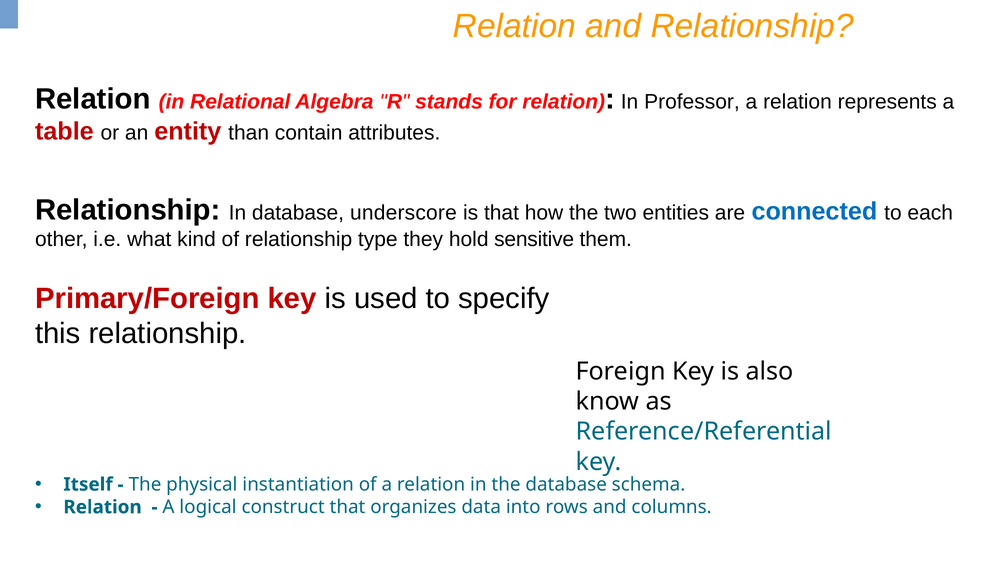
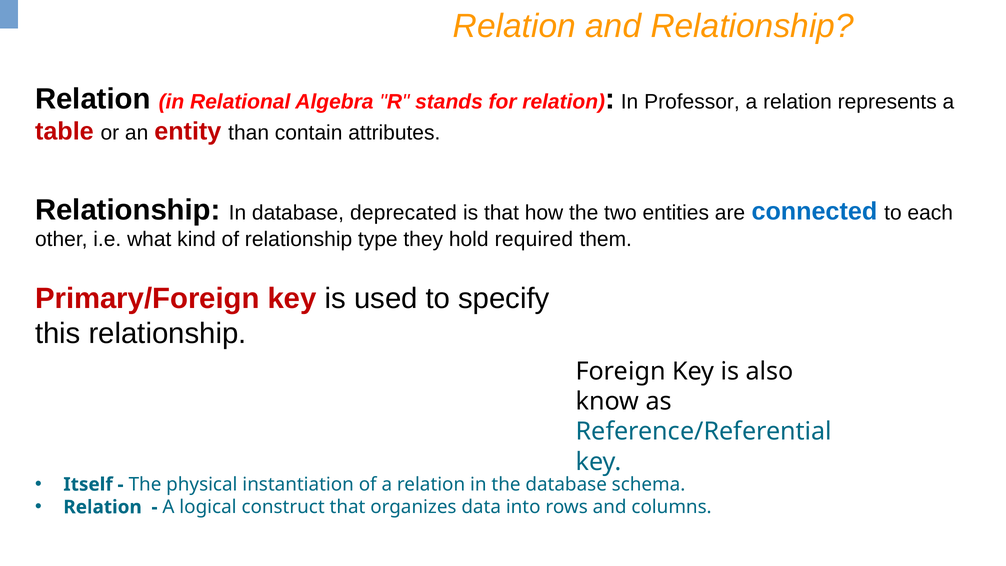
underscore: underscore -> deprecated (403, 213)
sensitive: sensitive -> required (534, 239)
